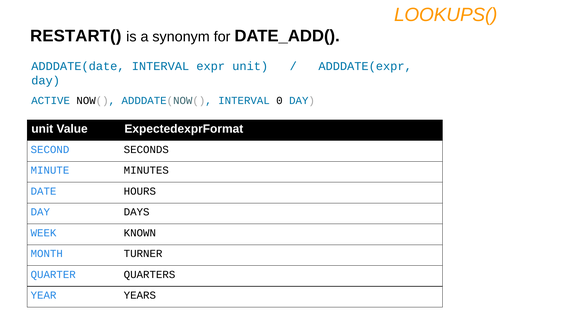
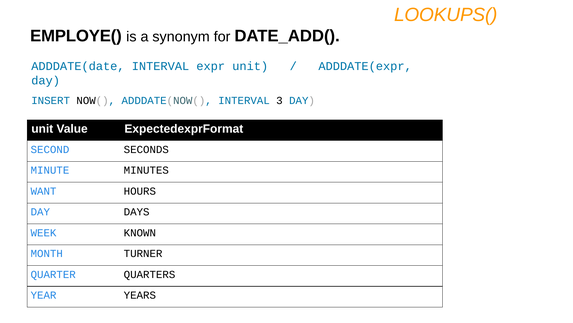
RESTART(: RESTART( -> EMPLOYE( (76, 36)
ACTIVE: ACTIVE -> INSERT (51, 100)
0: 0 -> 3 (279, 100)
DATE: DATE -> WANT (44, 191)
